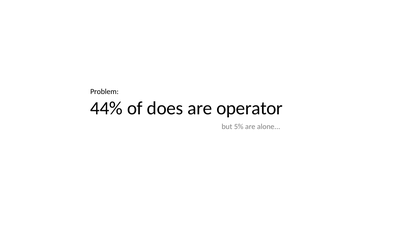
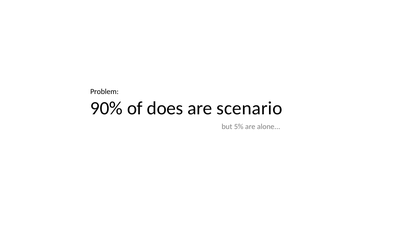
44%: 44% -> 90% (107, 108)
operator: operator -> scenario (249, 108)
